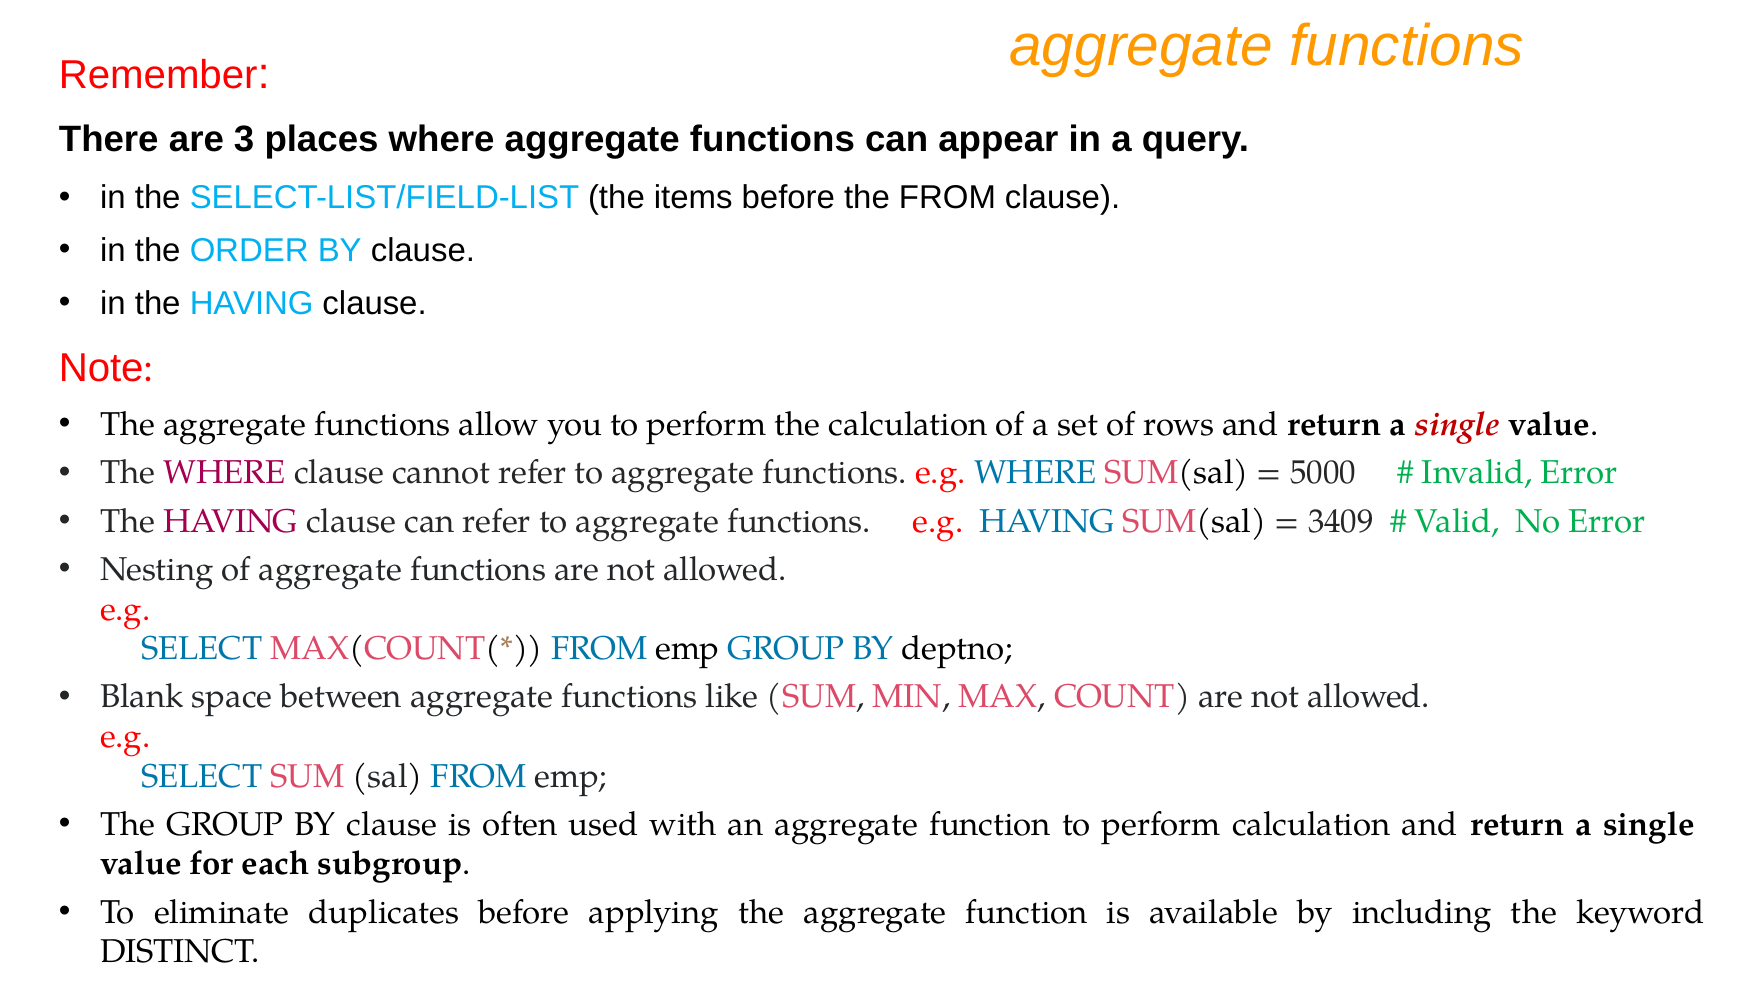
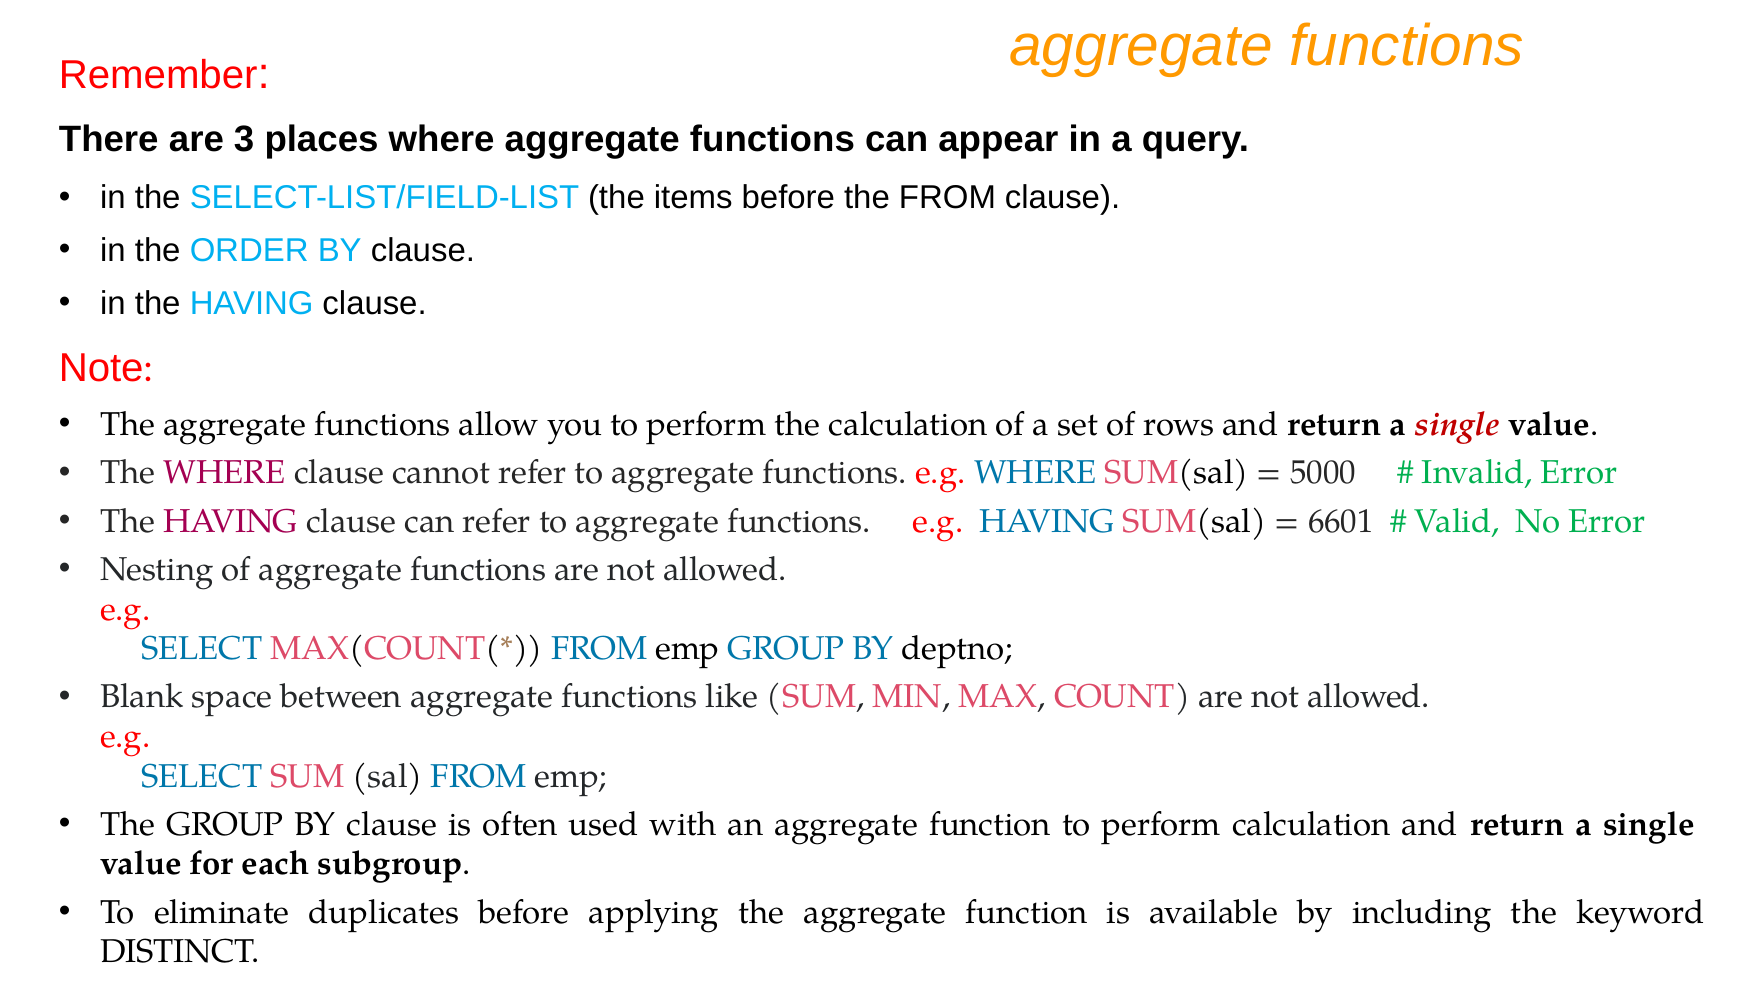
3409: 3409 -> 6601 (1341, 521)
